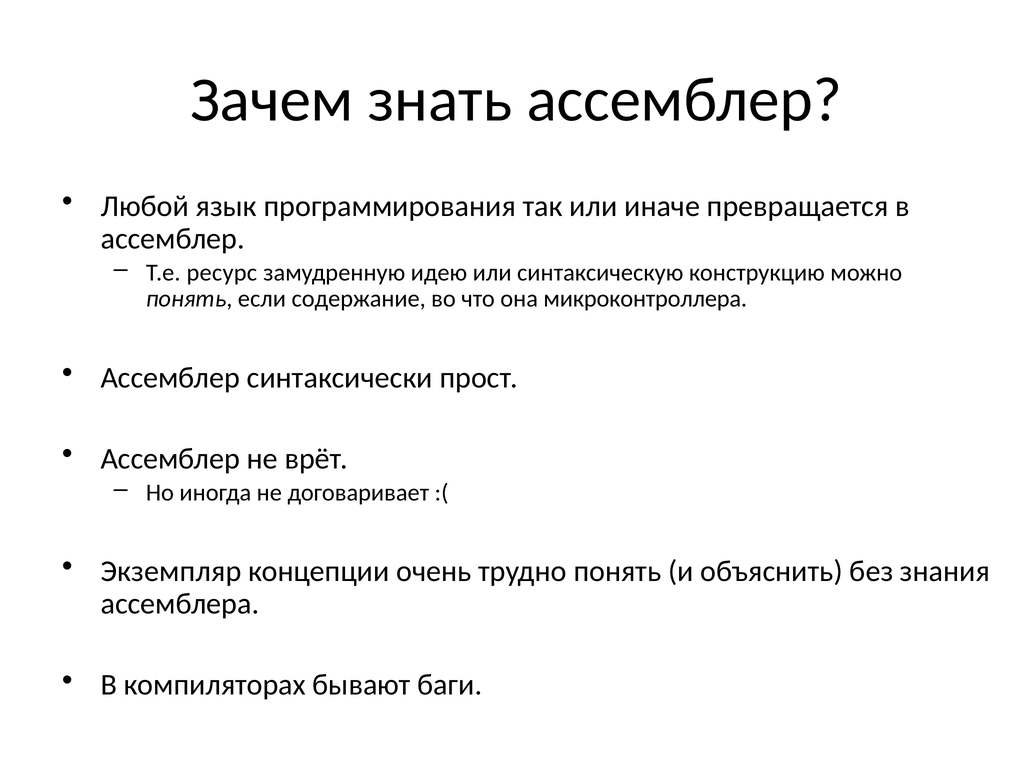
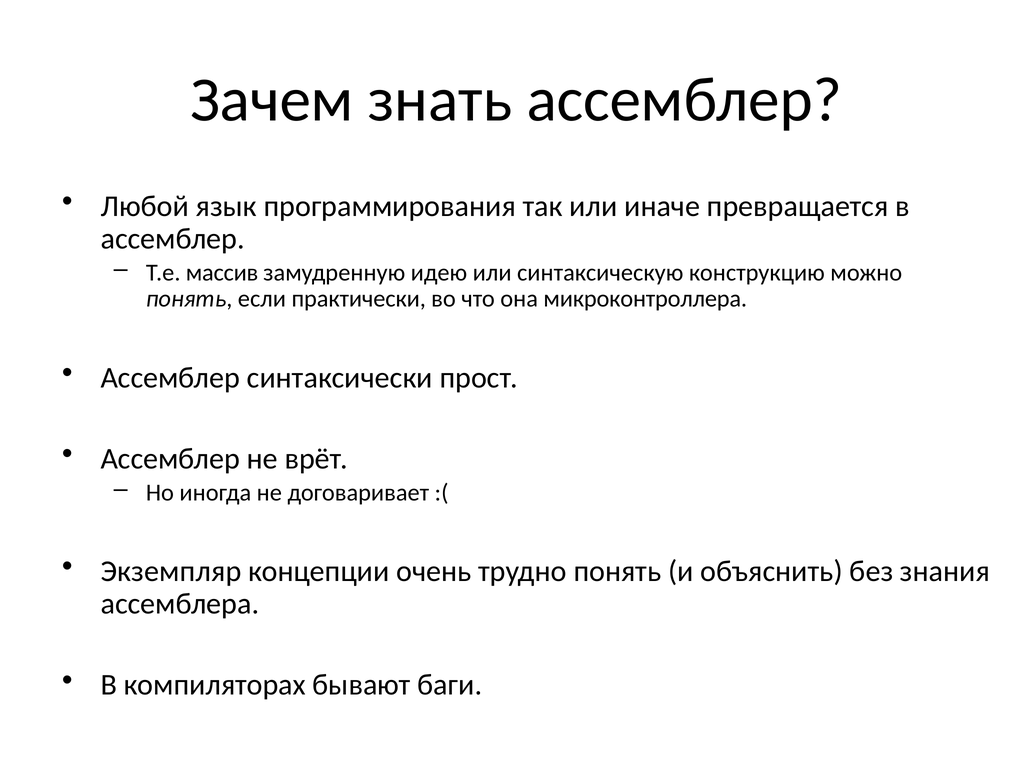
ресурс: ресурс -> массив (222, 272)
содержание: содержание -> практически (359, 299)
